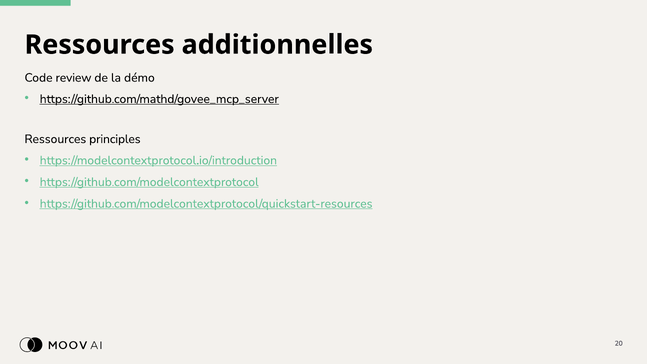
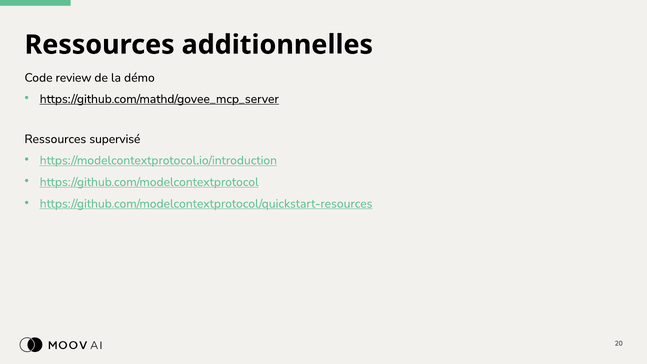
principles: principles -> supervisé (115, 139)
